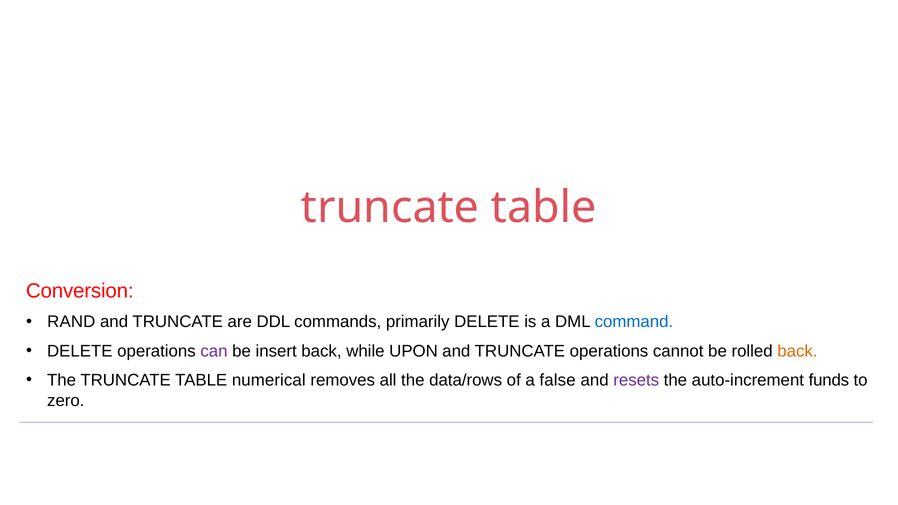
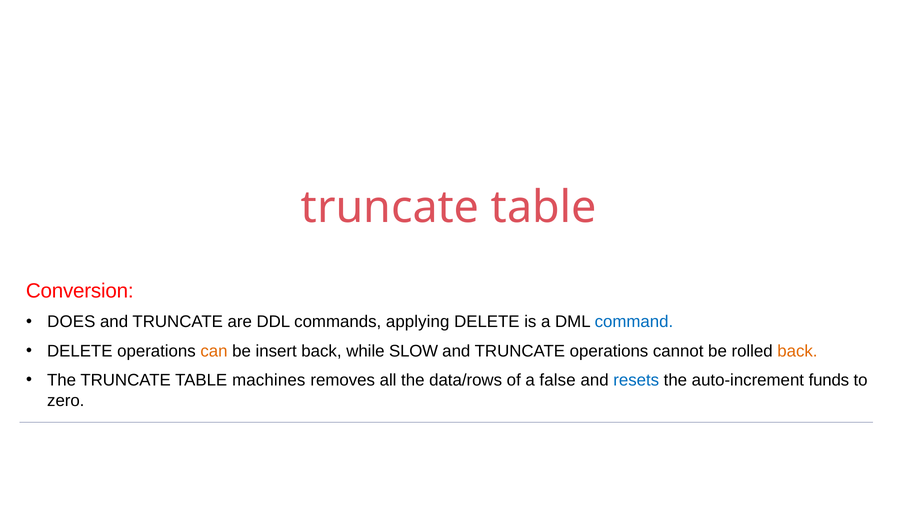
RAND: RAND -> DOES (71, 322)
primarily: primarily -> applying (418, 322)
can colour: purple -> orange (214, 351)
UPON: UPON -> SLOW (414, 351)
numerical: numerical -> machines (269, 380)
resets colour: purple -> blue (636, 380)
